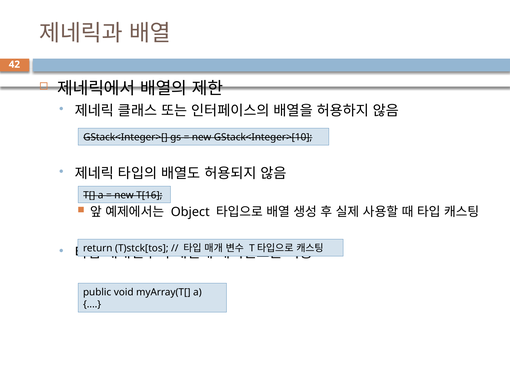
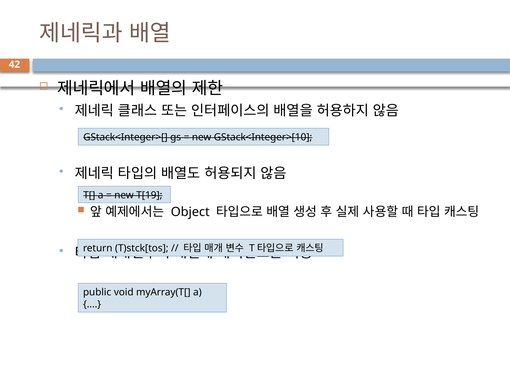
T[16: T[16 -> T[19 (149, 196)
